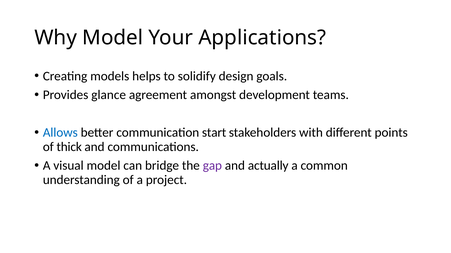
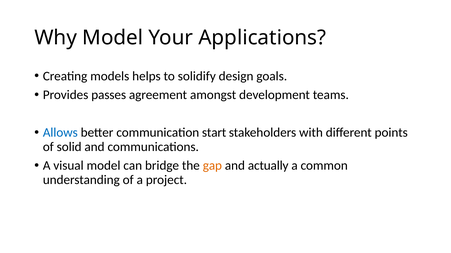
glance: glance -> passes (109, 95)
thick: thick -> solid (69, 147)
gap colour: purple -> orange (212, 166)
